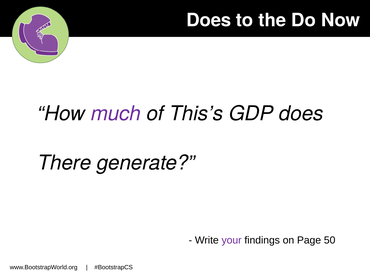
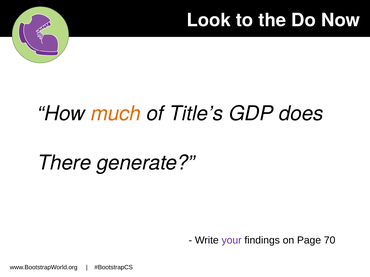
Does: Does -> Look (209, 20)
much colour: purple -> orange (116, 114)
This’s: This’s -> Title’s (196, 114)
50: 50 -> 70 (330, 241)
